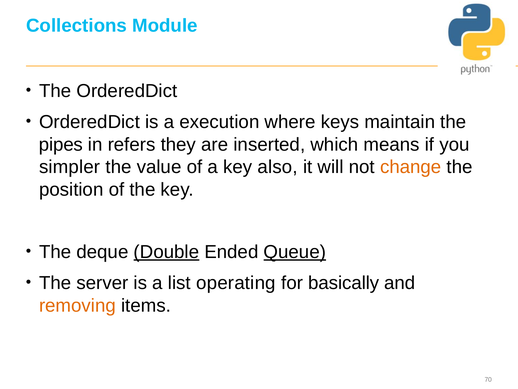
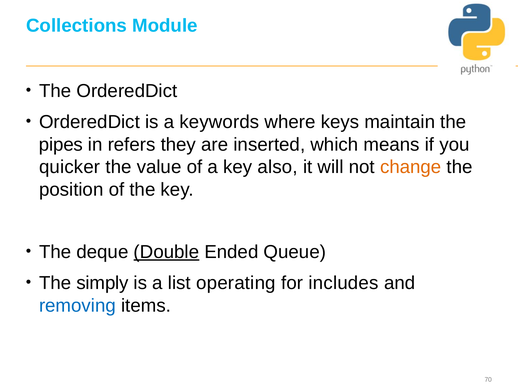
execution: execution -> keywords (219, 122)
simpler: simpler -> quicker (70, 167)
Queue underline: present -> none (295, 252)
server: server -> simply (103, 283)
basically: basically -> includes (344, 283)
removing colour: orange -> blue (77, 305)
